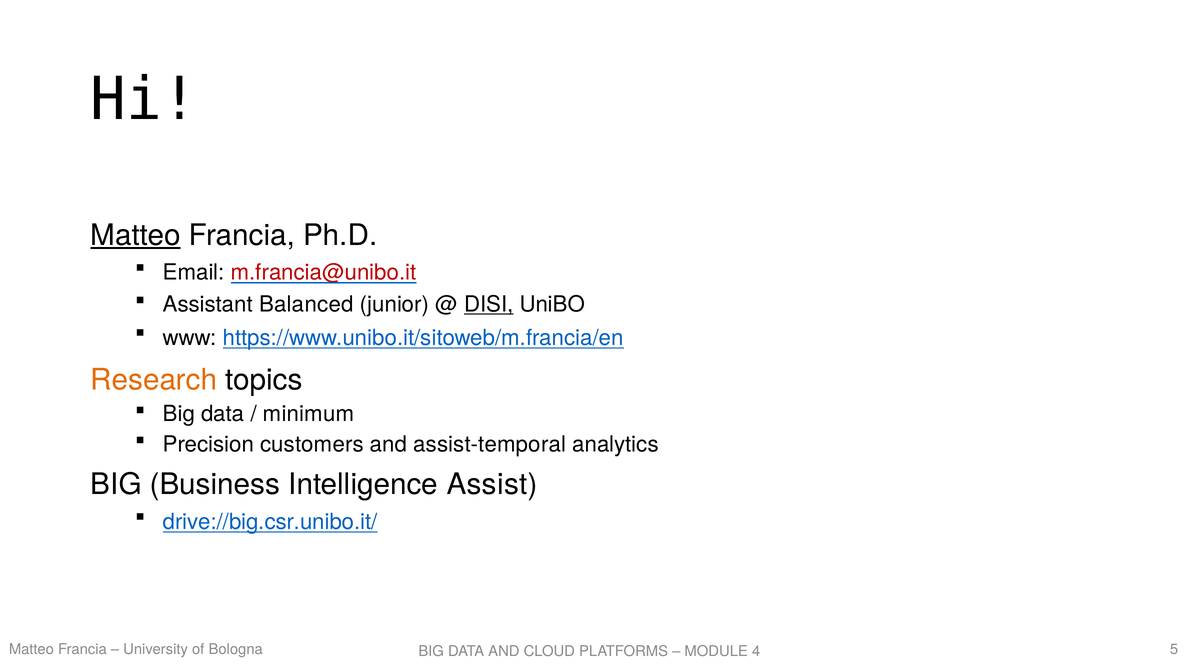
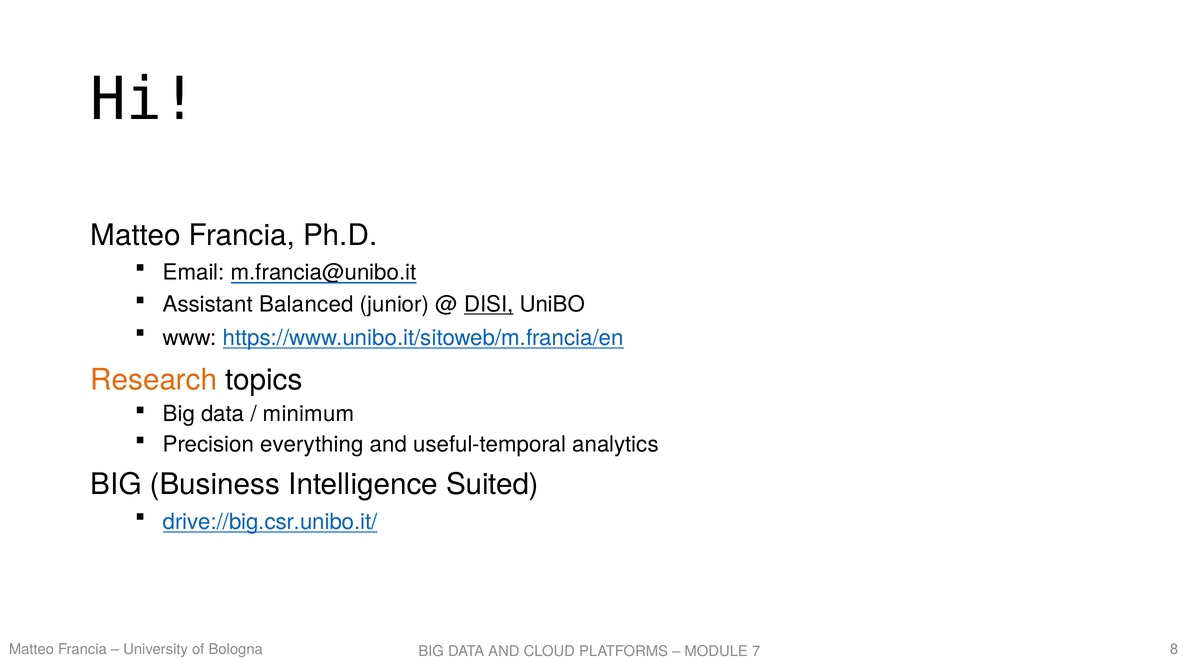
Matteo underline: present -> none (136, 235)
m.francia@unibo.it colour: red -> black (324, 272)
customers: customers -> everything (312, 444)
assist-temporal: assist-temporal -> useful-temporal (490, 444)
Assist: Assist -> Suited (492, 484)
5: 5 -> 8 (1174, 649)
4: 4 -> 7 (756, 651)
